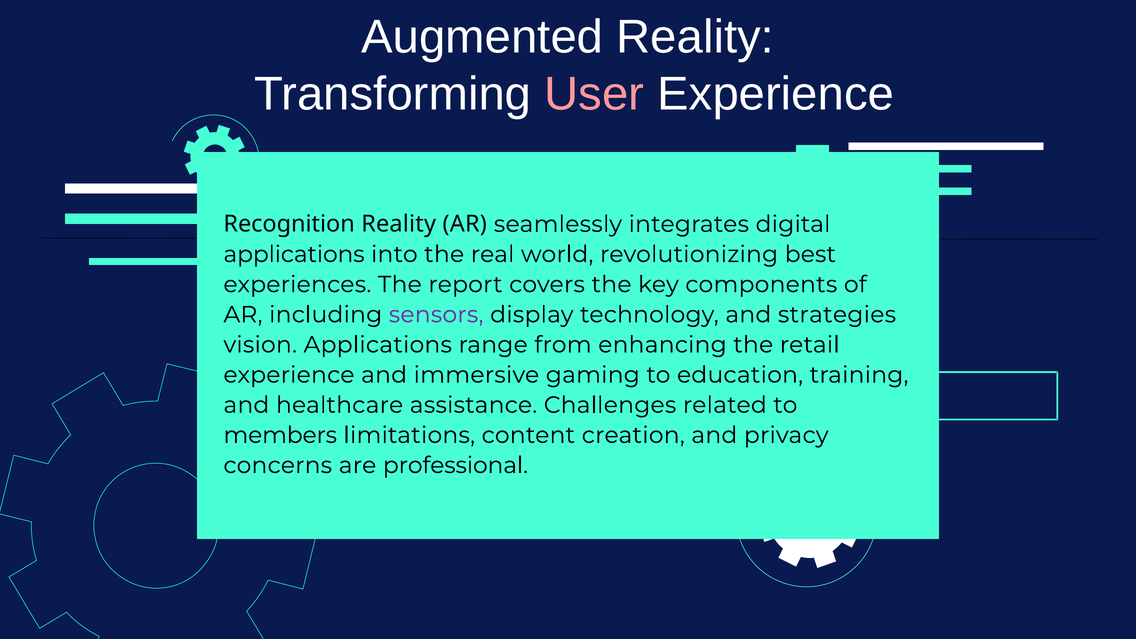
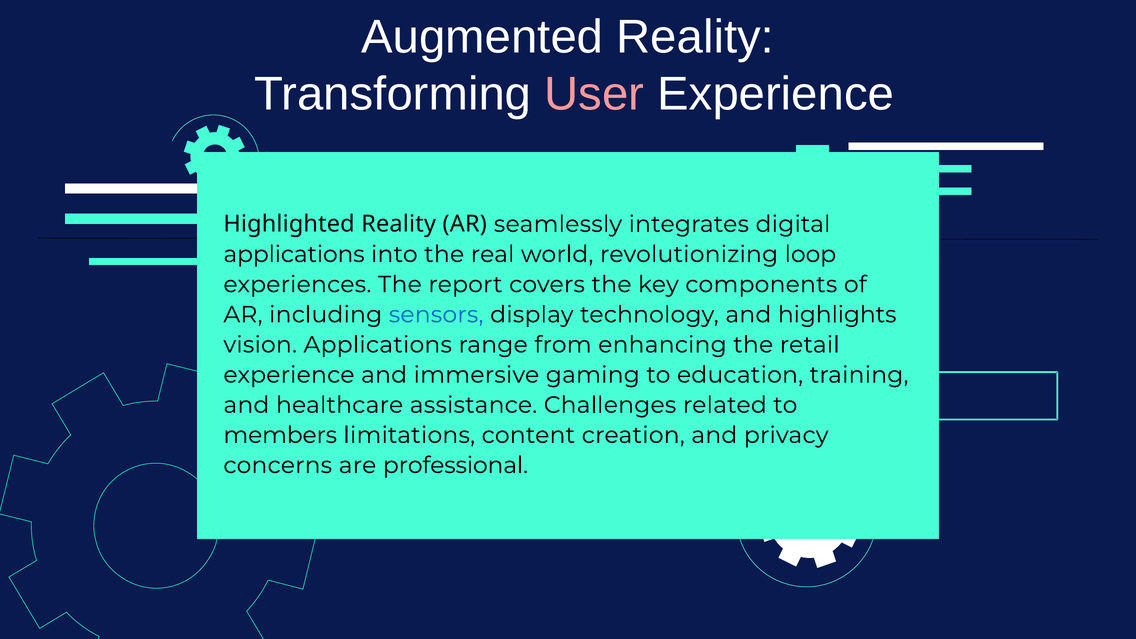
Recognition: Recognition -> Highlighted (289, 224)
best: best -> loop (810, 254)
sensors colour: purple -> blue (436, 315)
strategies: strategies -> highlights (837, 315)
